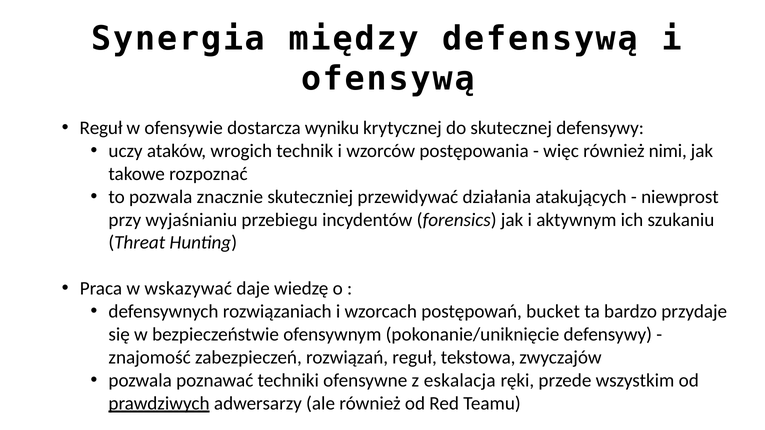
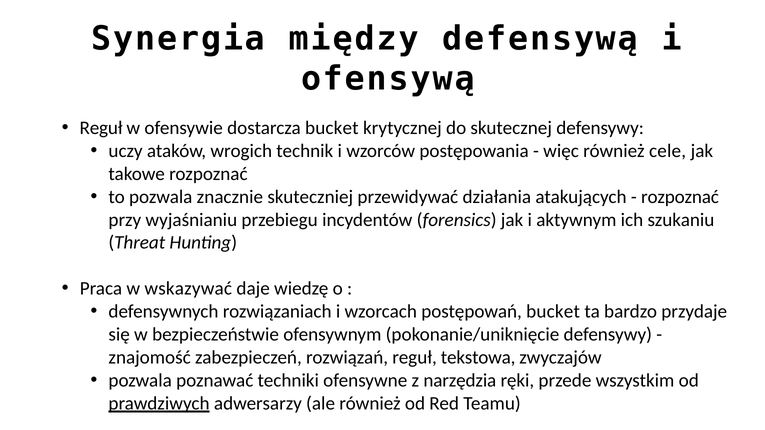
dostarcza wyniku: wyniku -> bucket (332, 128)
nimi: nimi -> cele (668, 151)
niewprost: niewprost -> rozpoznać (680, 197)
eskalacja: eskalacja -> narzędzia (460, 381)
